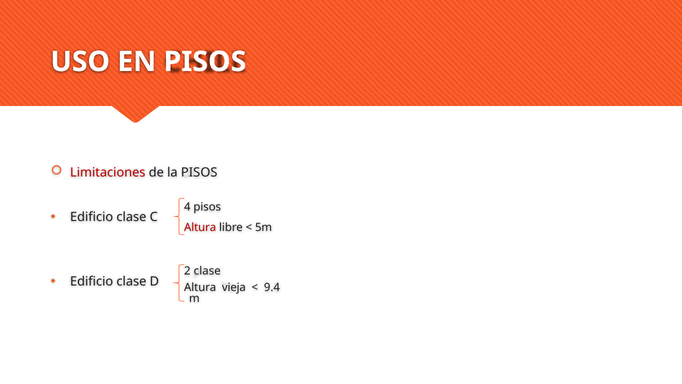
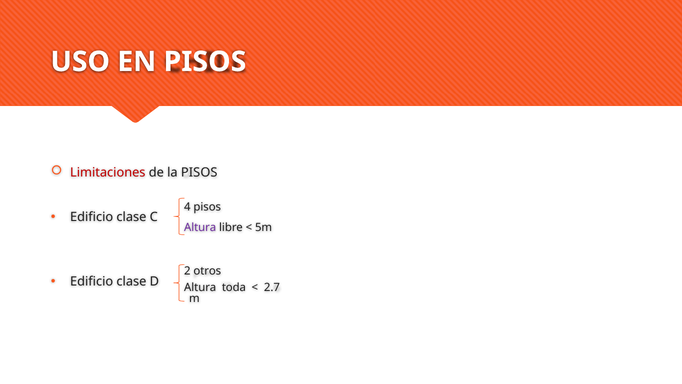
Altura colour: red -> purple (200, 227)
2 clase: clase -> otros (207, 271)
vieja: vieja -> toda (234, 287)
9.4: 9.4 -> 2.7 (272, 287)
